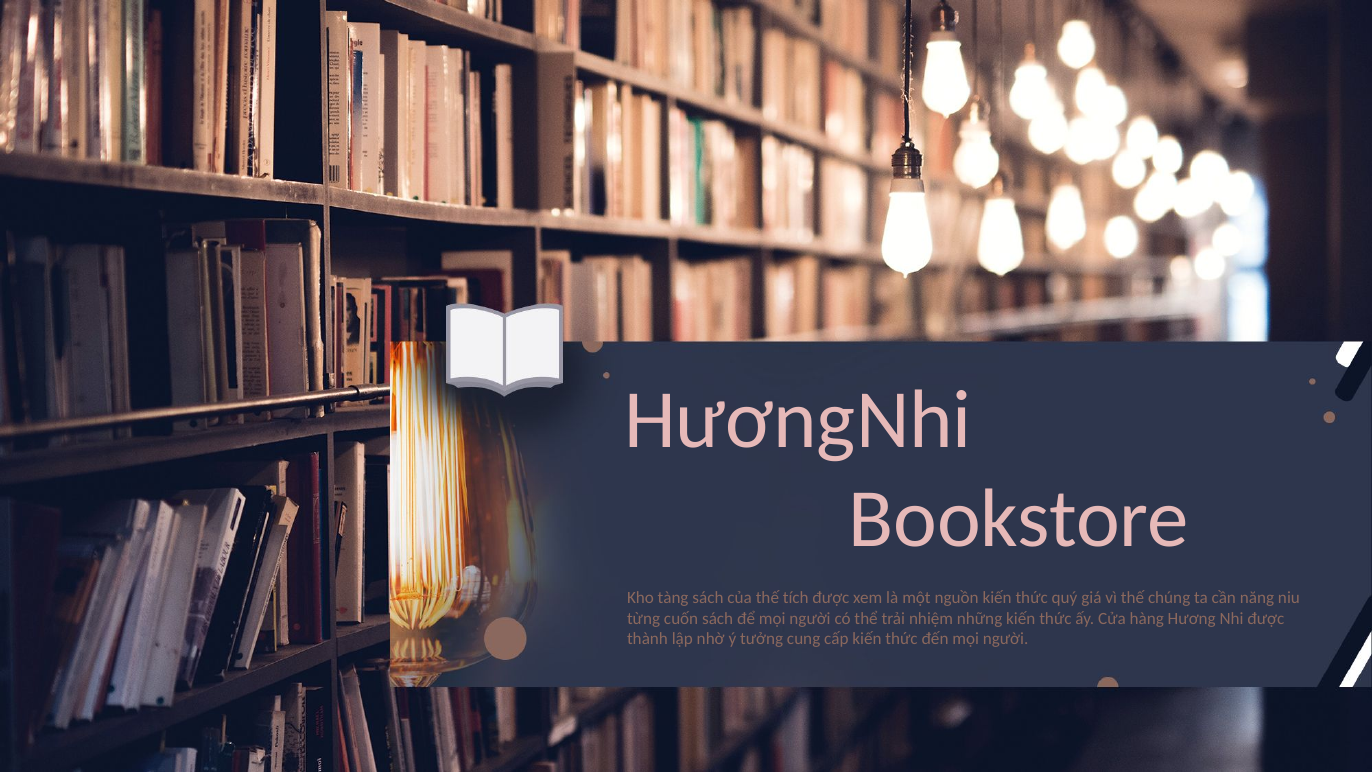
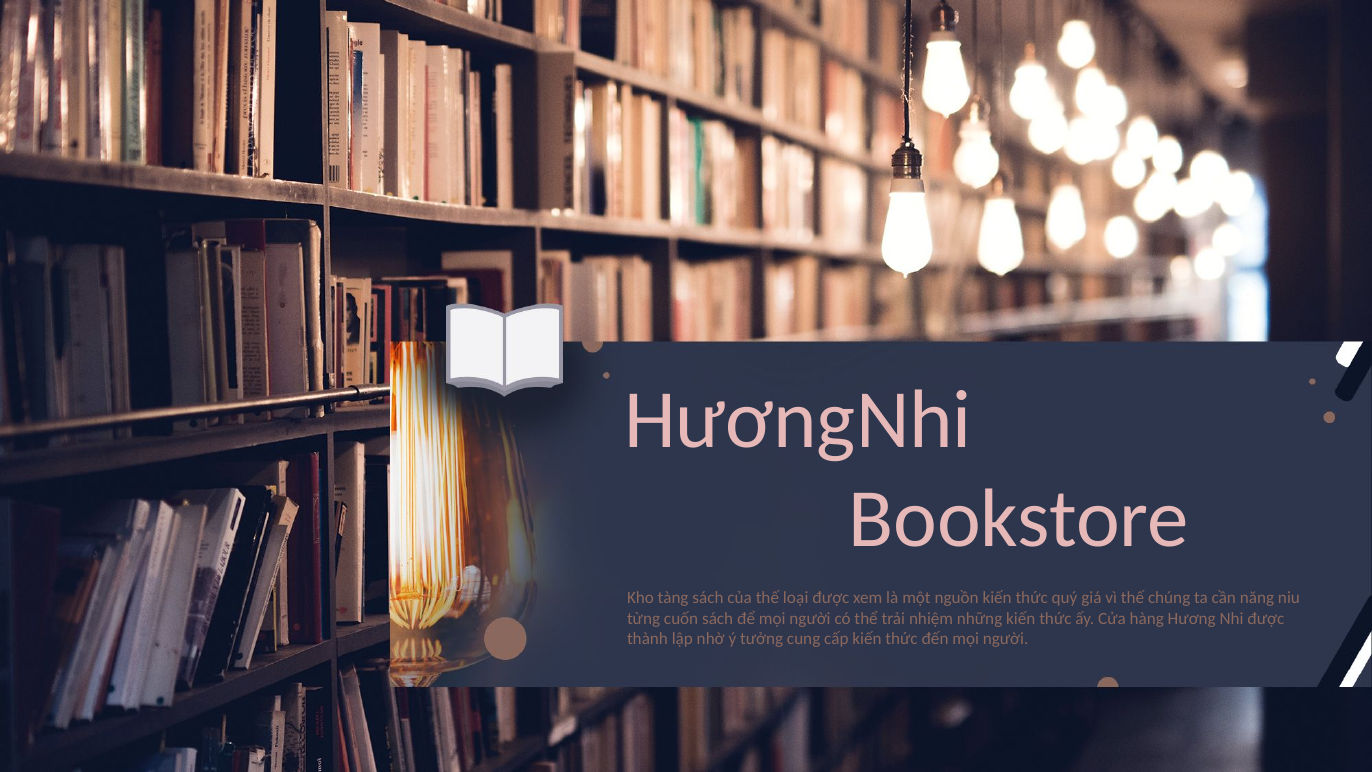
tích: tích -> loại (796, 598)
